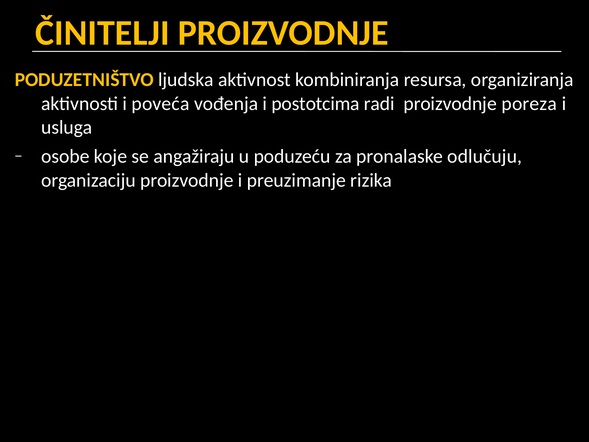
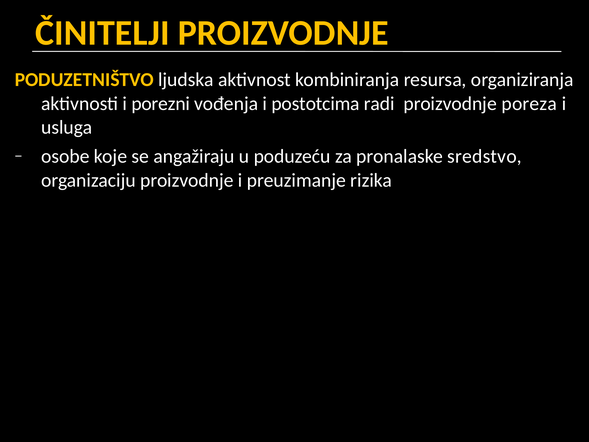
poveća: poveća -> porezni (161, 103)
odlučuju: odlučuju -> sredstvo (485, 156)
